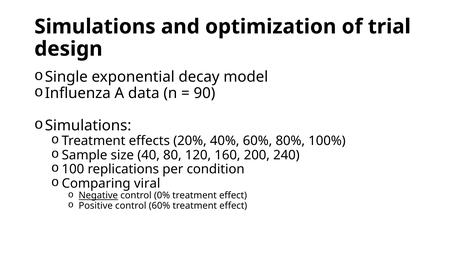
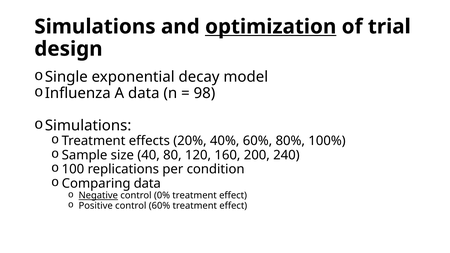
optimization underline: none -> present (271, 27)
90: 90 -> 98 (204, 93)
Comparing viral: viral -> data (147, 183)
